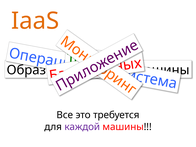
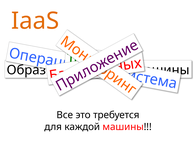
каждой colour: purple -> black (82, 127)
